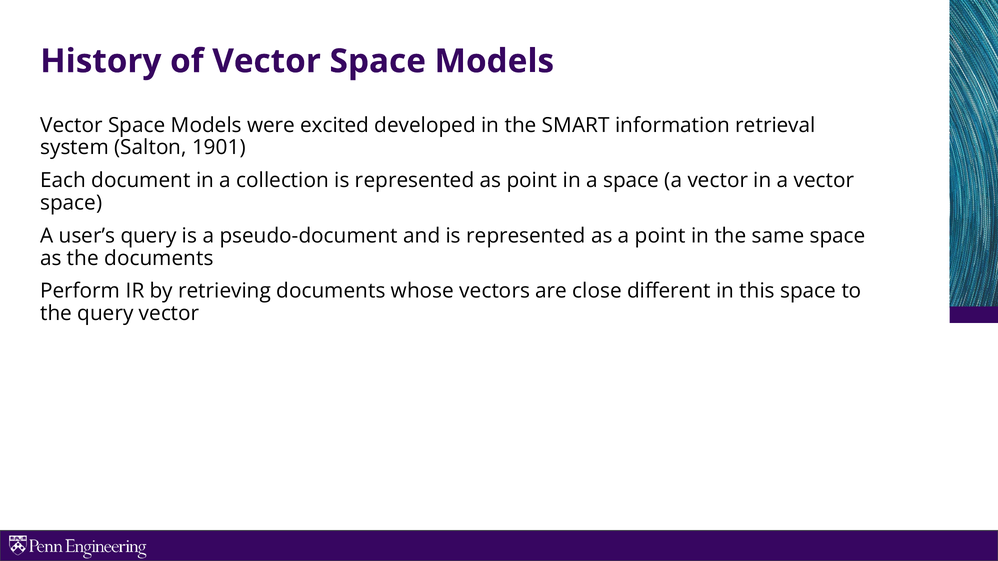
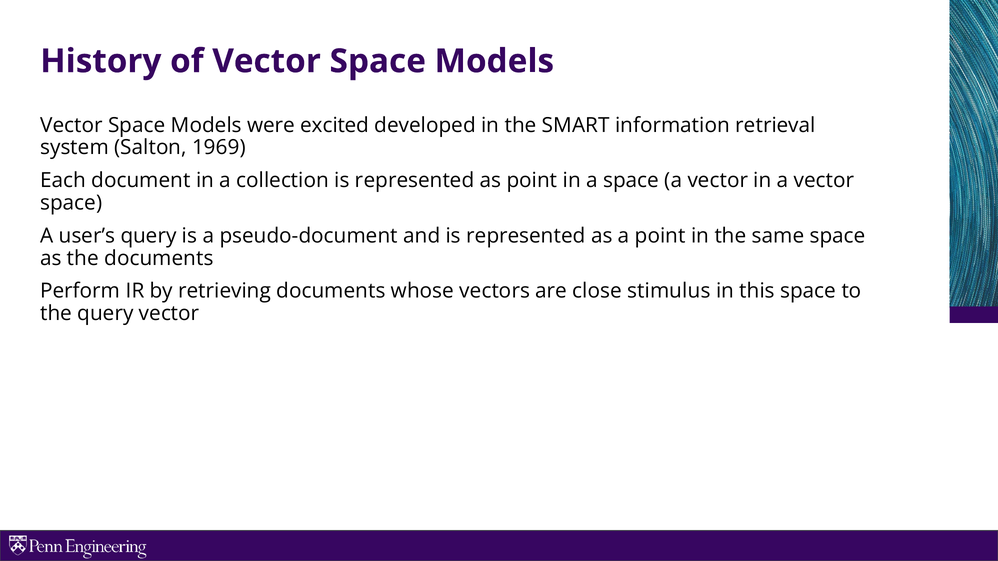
1901: 1901 -> 1969 (219, 148)
different: different -> stimulus (669, 291)
